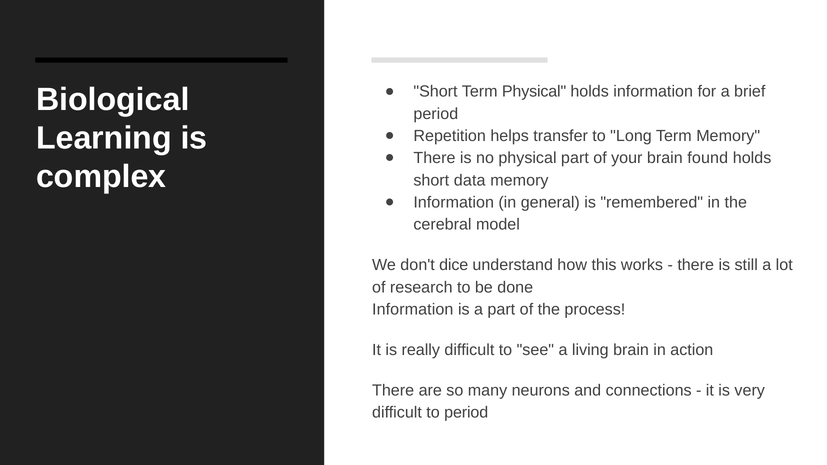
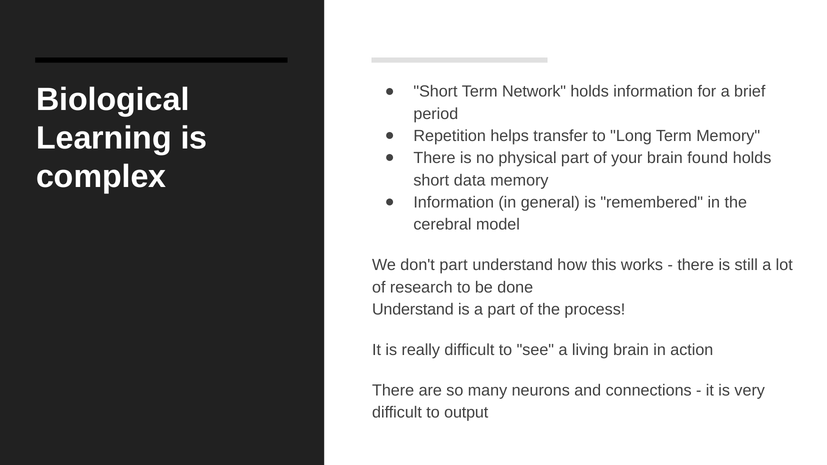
Term Physical: Physical -> Network (534, 92)
don't dice: dice -> part (454, 265)
Information: Information -> Understand (413, 310)
to period: period -> output (466, 413)
